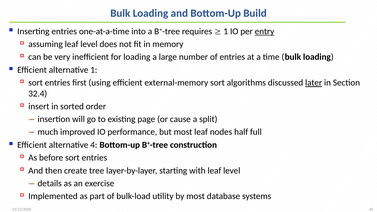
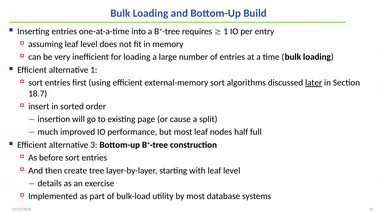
entry underline: present -> none (265, 31)
32.4: 32.4 -> 18.7 (38, 94)
4: 4 -> 3 (94, 145)
